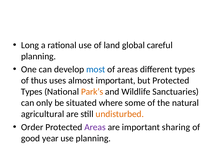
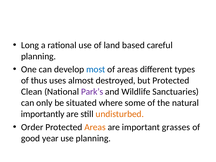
global: global -> based (133, 45)
almost important: important -> destroyed (116, 81)
Types: Types -> Clean (32, 92)
Park’s colour: orange -> purple (92, 92)
agricultural: agricultural -> importantly (43, 114)
Areas colour: purple -> orange (95, 127)
sharing: sharing -> grasses (176, 127)
